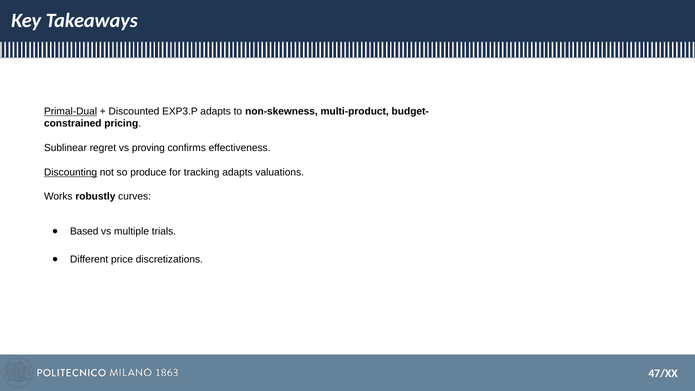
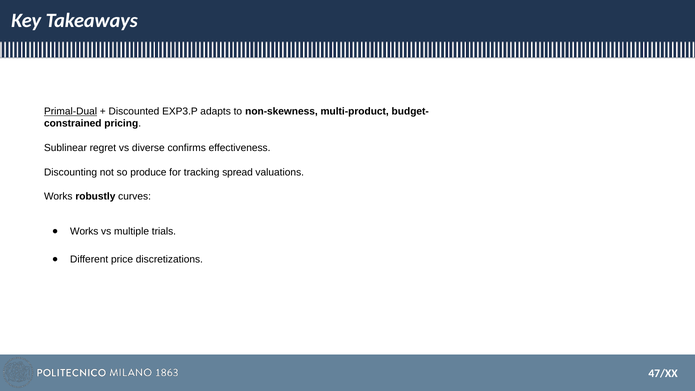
proving: proving -> diverse (148, 148)
Discounting underline: present -> none (71, 172)
tracking adapts: adapts -> spread (238, 172)
Based: Based -> Works (84, 231)
